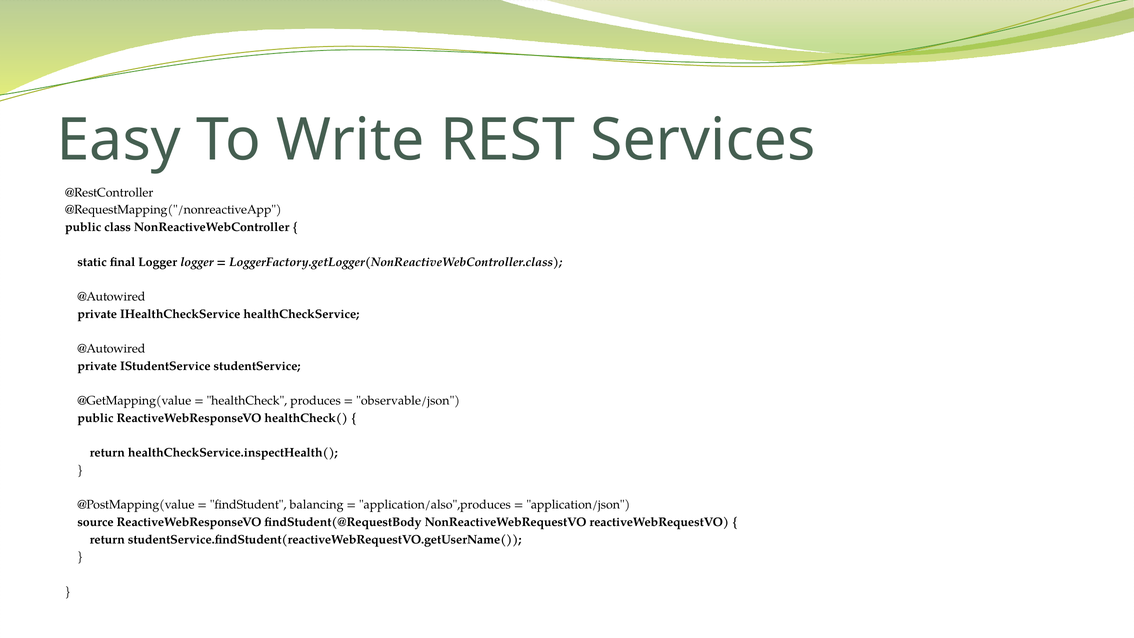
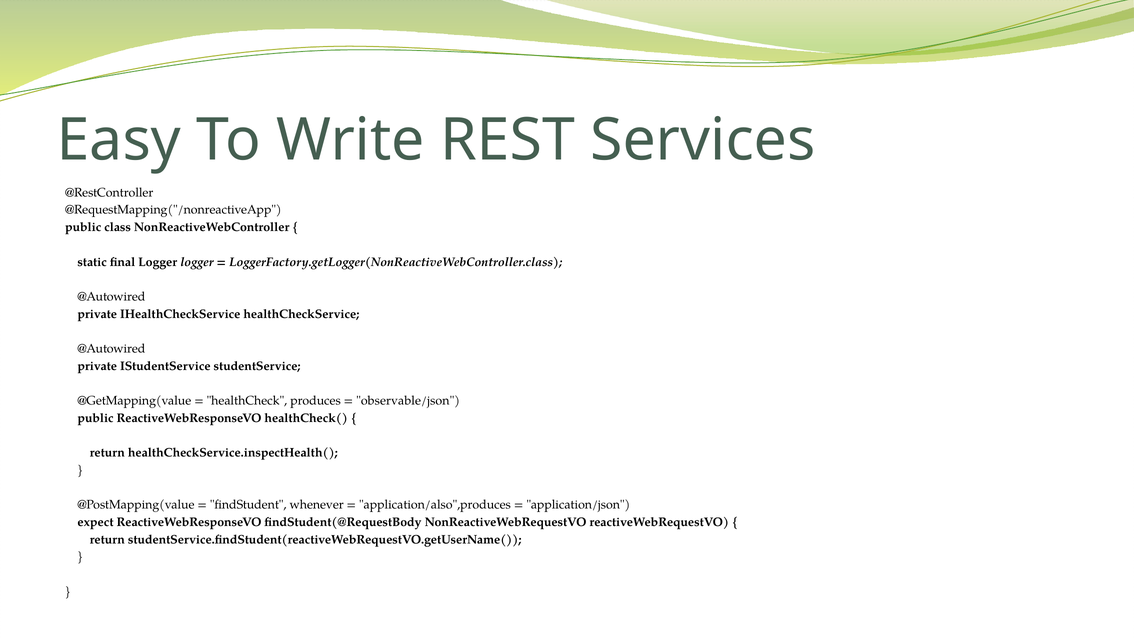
balancing: balancing -> whenever (317, 505)
source: source -> expect (95, 522)
